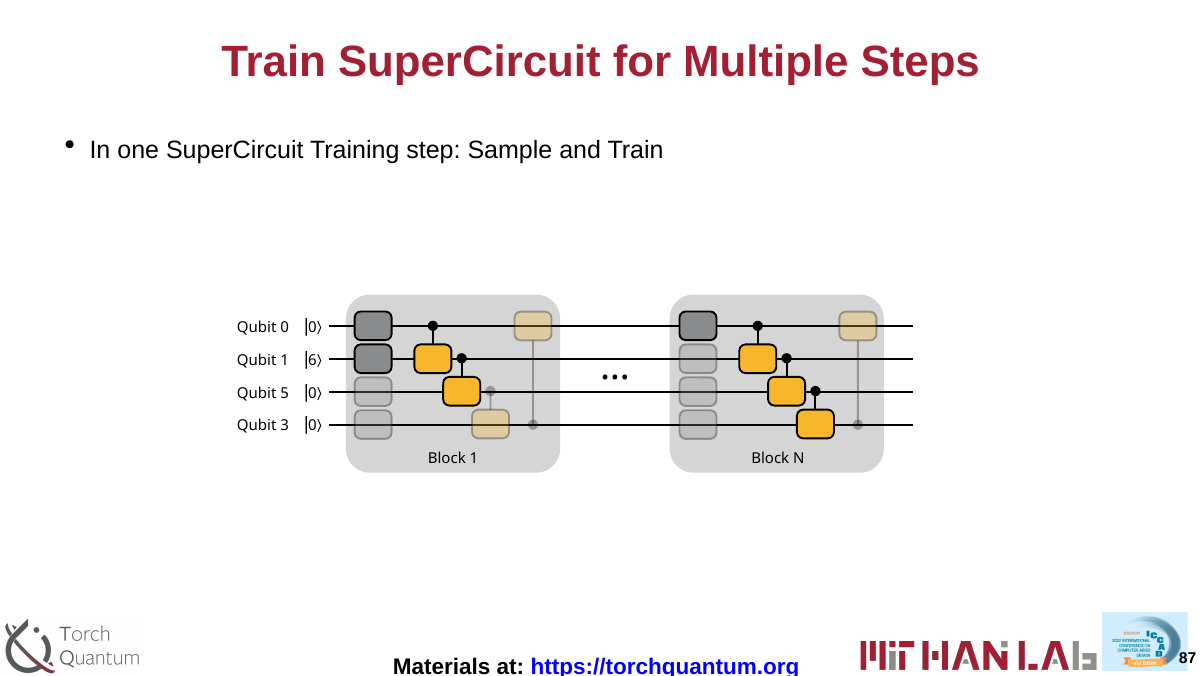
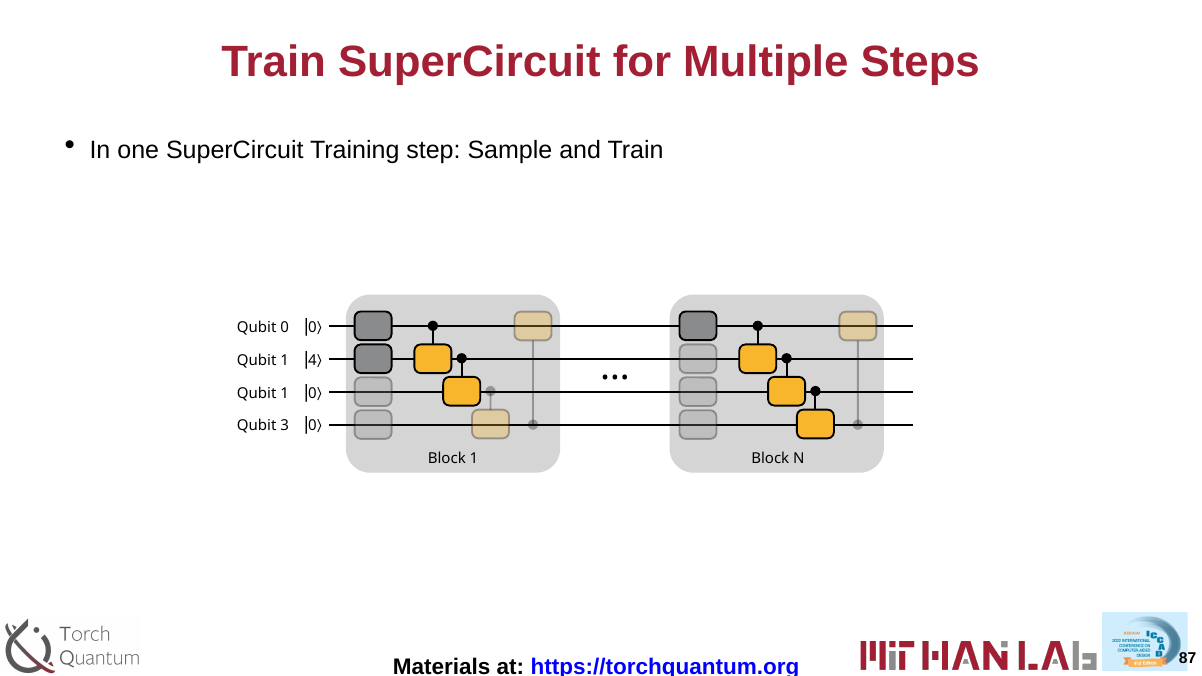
6: 6 -> 4 (313, 360)
5: 5 -> 1 (285, 393)
